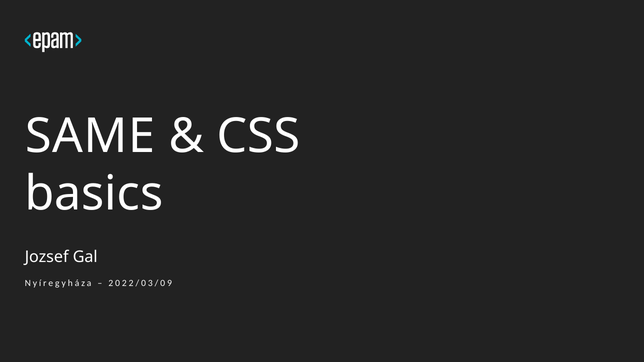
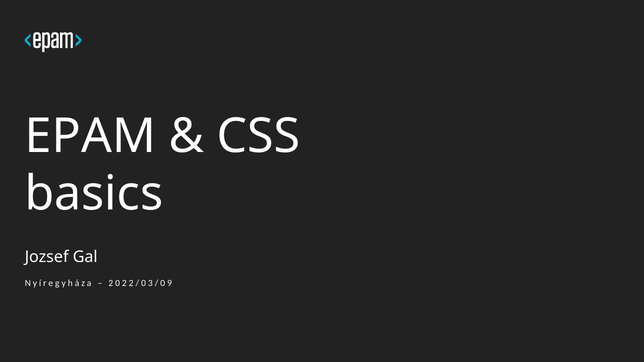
SAME: SAME -> EPAM (90, 136)
